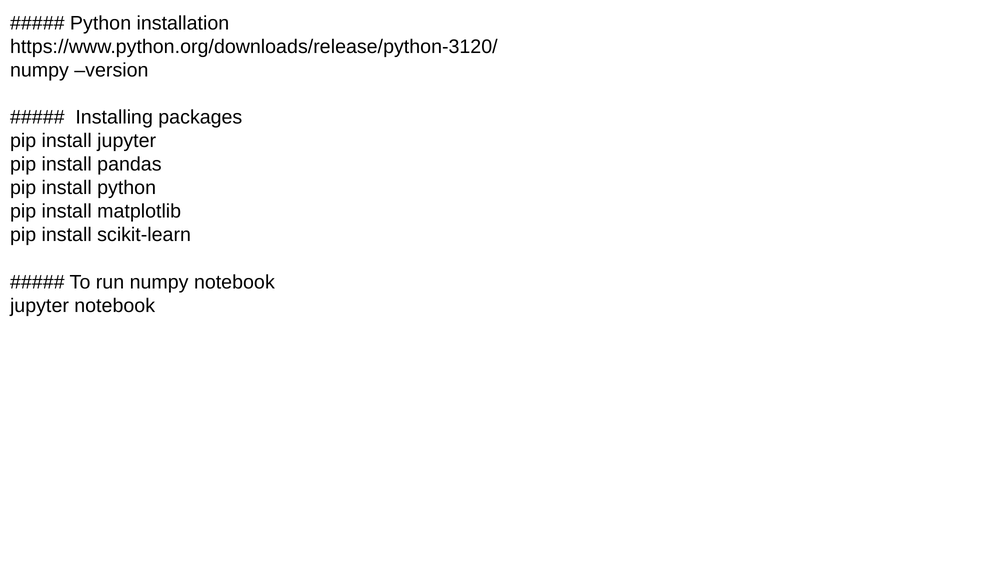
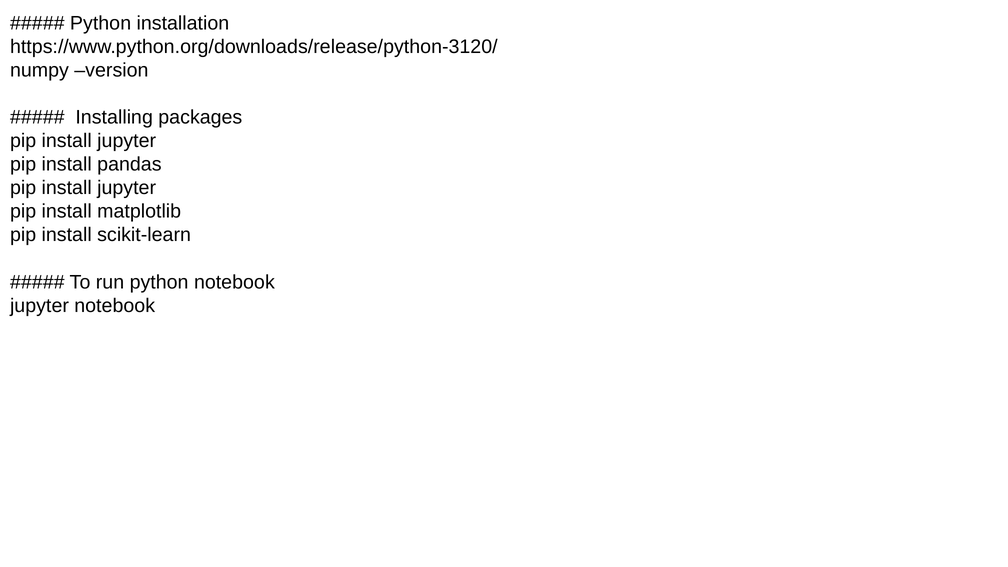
python: python -> jupyter (127, 188)
run numpy: numpy -> python (159, 282)
